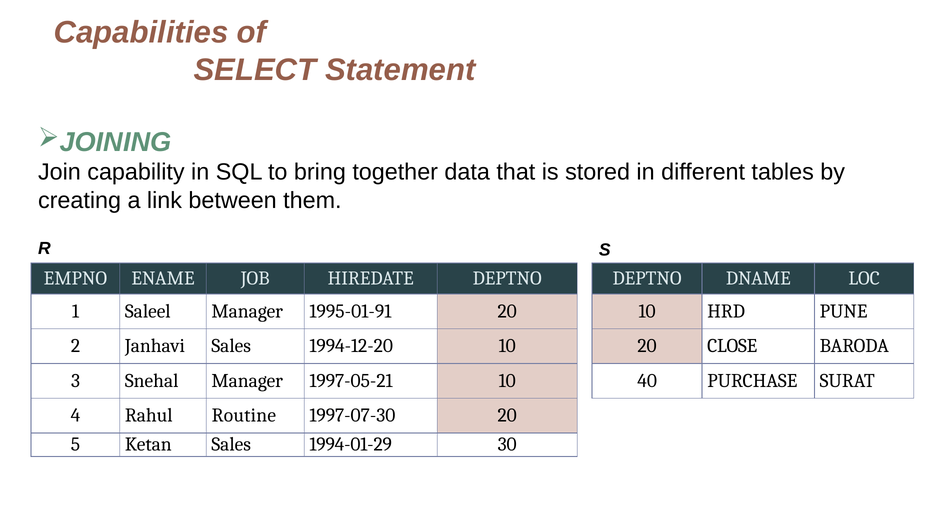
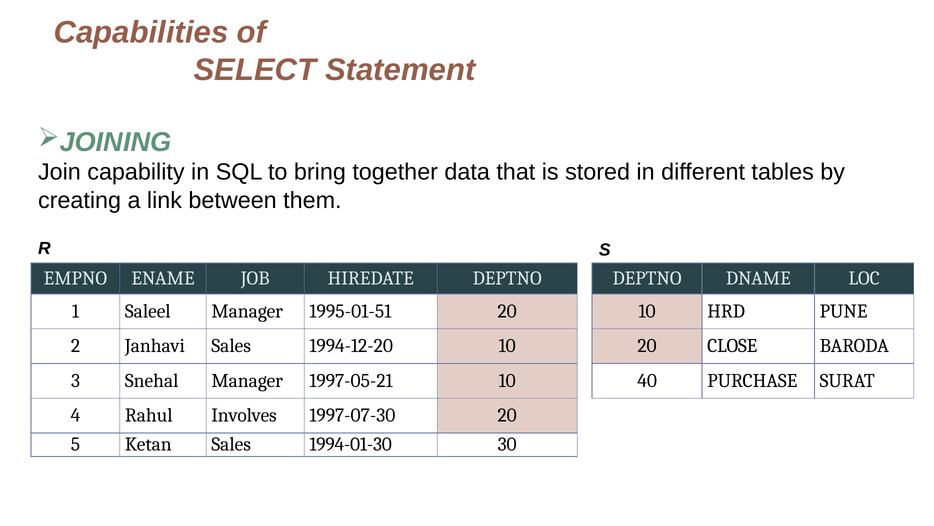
1995-01-91: 1995-01-91 -> 1995-01-51 (350, 311)
Routine: Routine -> Involves (244, 415)
1994-01-29: 1994-01-29 -> 1994-01-30 (351, 444)
